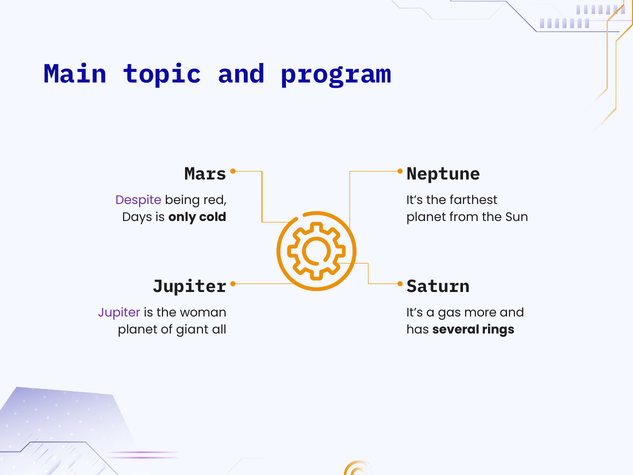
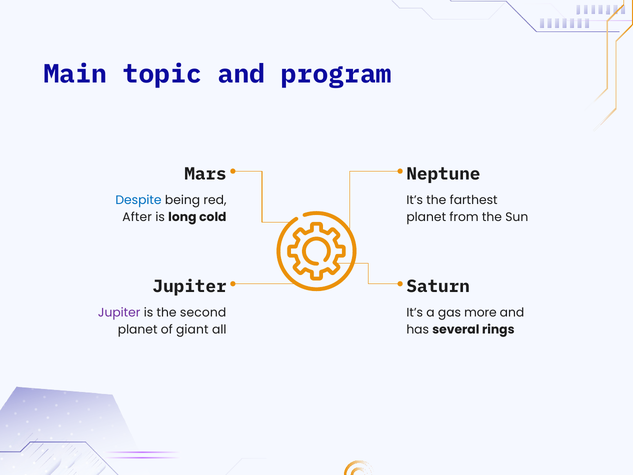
Despite colour: purple -> blue (138, 200)
Days: Days -> After (137, 217)
only: only -> long (182, 217)
woman: woman -> second (203, 313)
